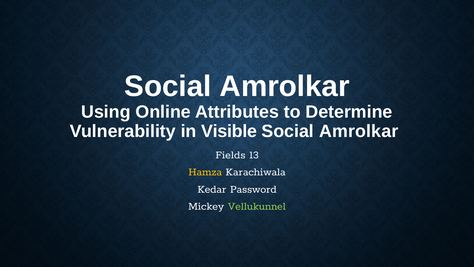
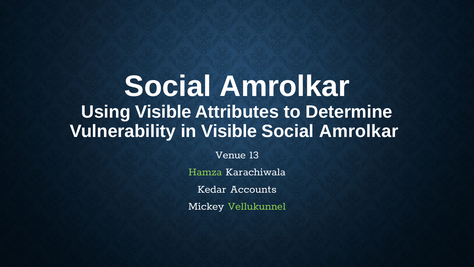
Using Online: Online -> Visible (163, 112)
Fields: Fields -> Venue (231, 154)
Hamza colour: yellow -> light green (205, 171)
Password: Password -> Accounts (253, 189)
